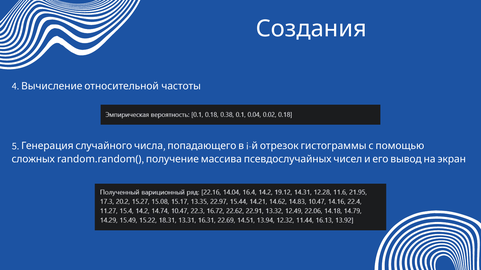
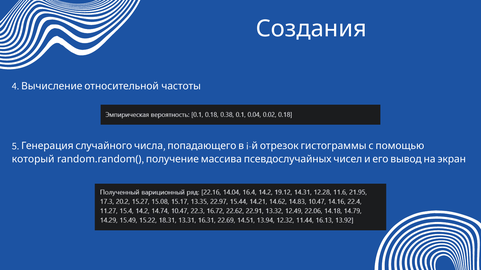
сложных: сложных -> который (33, 159)
